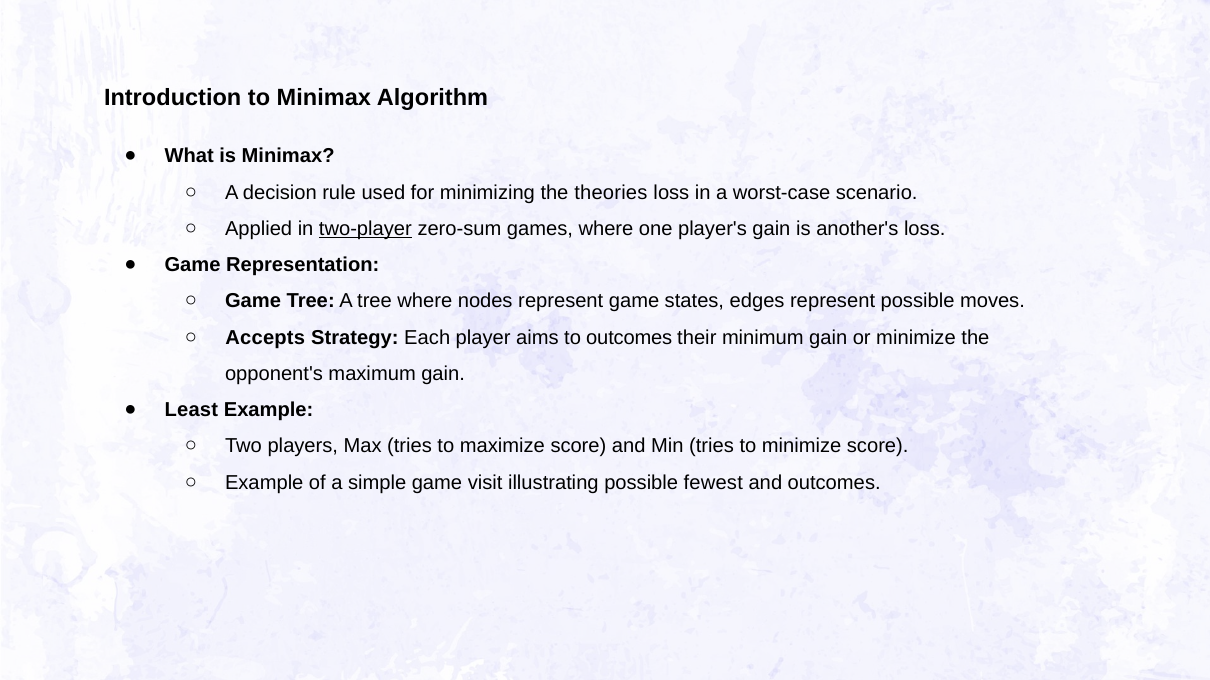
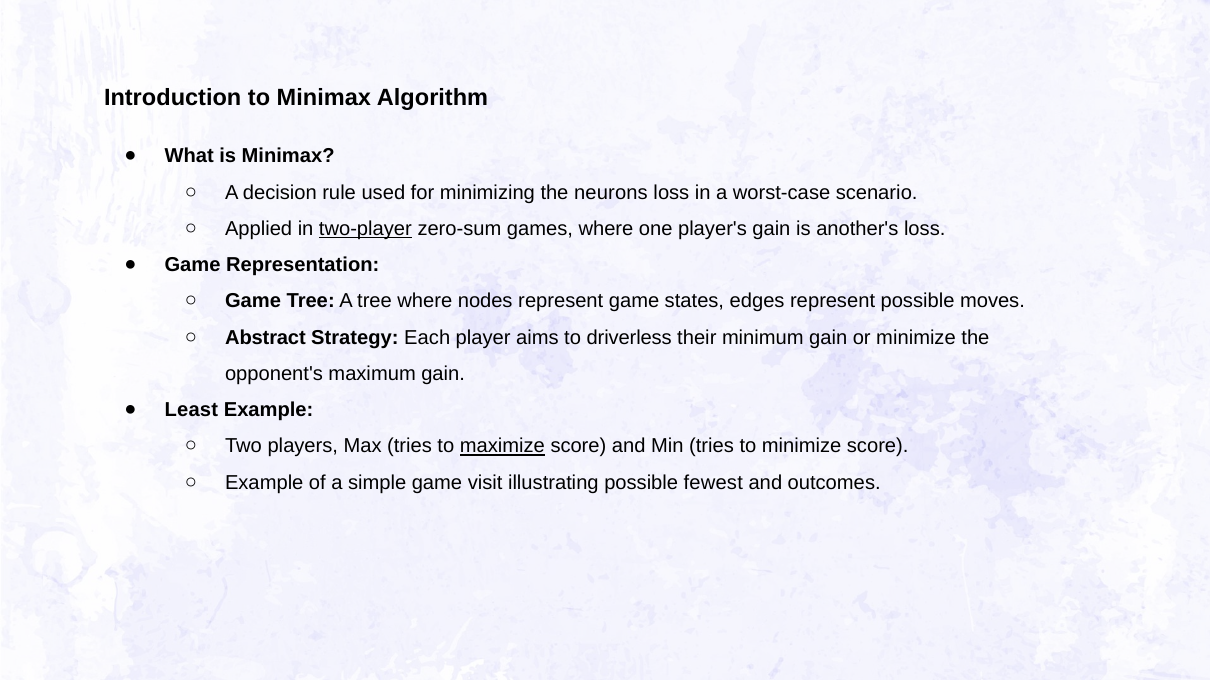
theories: theories -> neurons (611, 193)
Accepts: Accepts -> Abstract (265, 338)
to outcomes: outcomes -> driverless (629, 338)
maximize underline: none -> present (502, 447)
